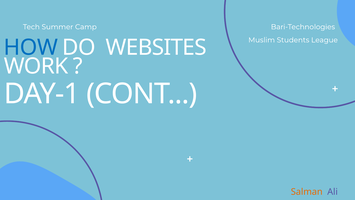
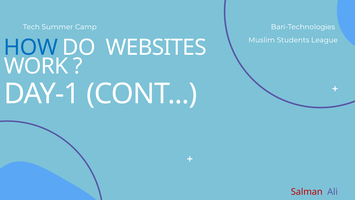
Salman colour: orange -> red (307, 192)
